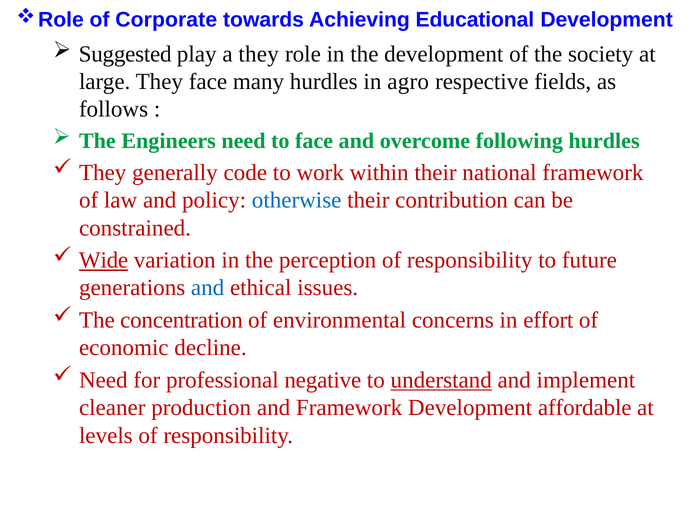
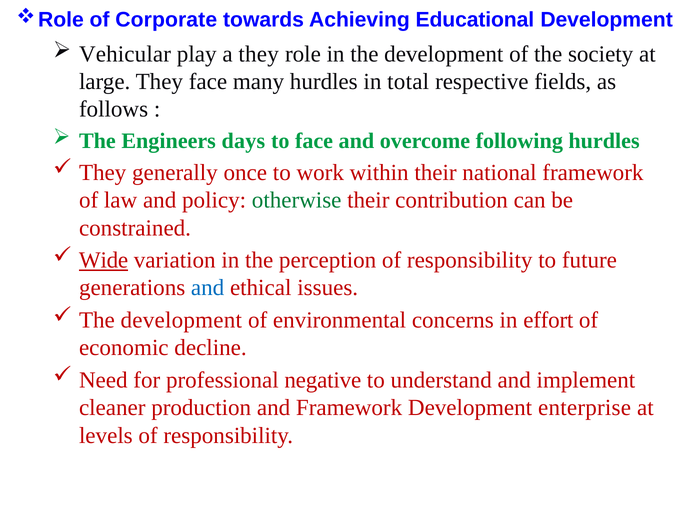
Suggested: Suggested -> Vehicular (125, 54)
agro: agro -> total (408, 82)
Engineers need: need -> days (243, 141)
code: code -> once (245, 173)
otherwise colour: blue -> green (297, 200)
concentration: concentration -> development (181, 320)
understand underline: present -> none (441, 380)
affordable: affordable -> enterprise (585, 408)
